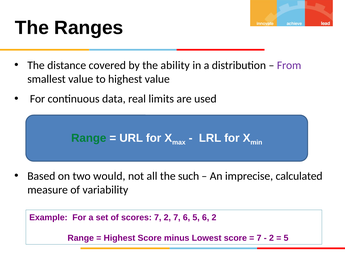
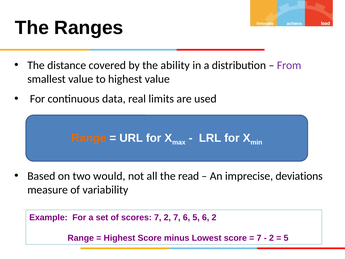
Range colour: green -> orange (89, 138)
such: such -> read (189, 176)
calculated: calculated -> deviations (299, 176)
